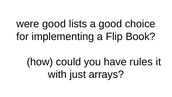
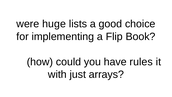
were good: good -> huge (54, 24)
